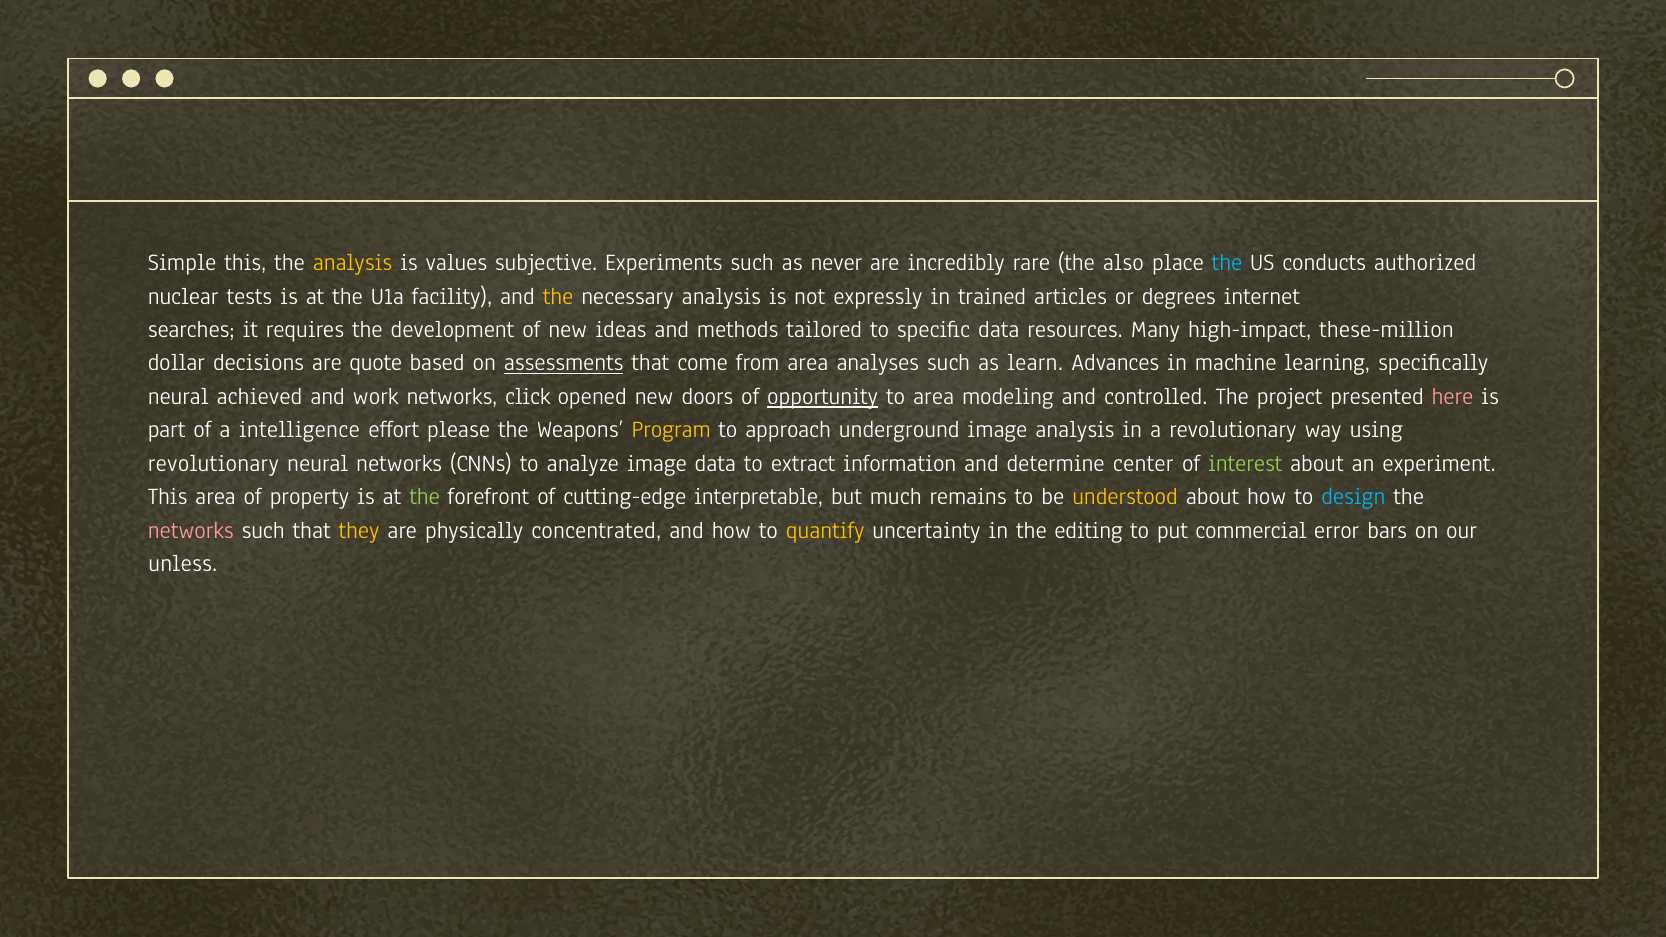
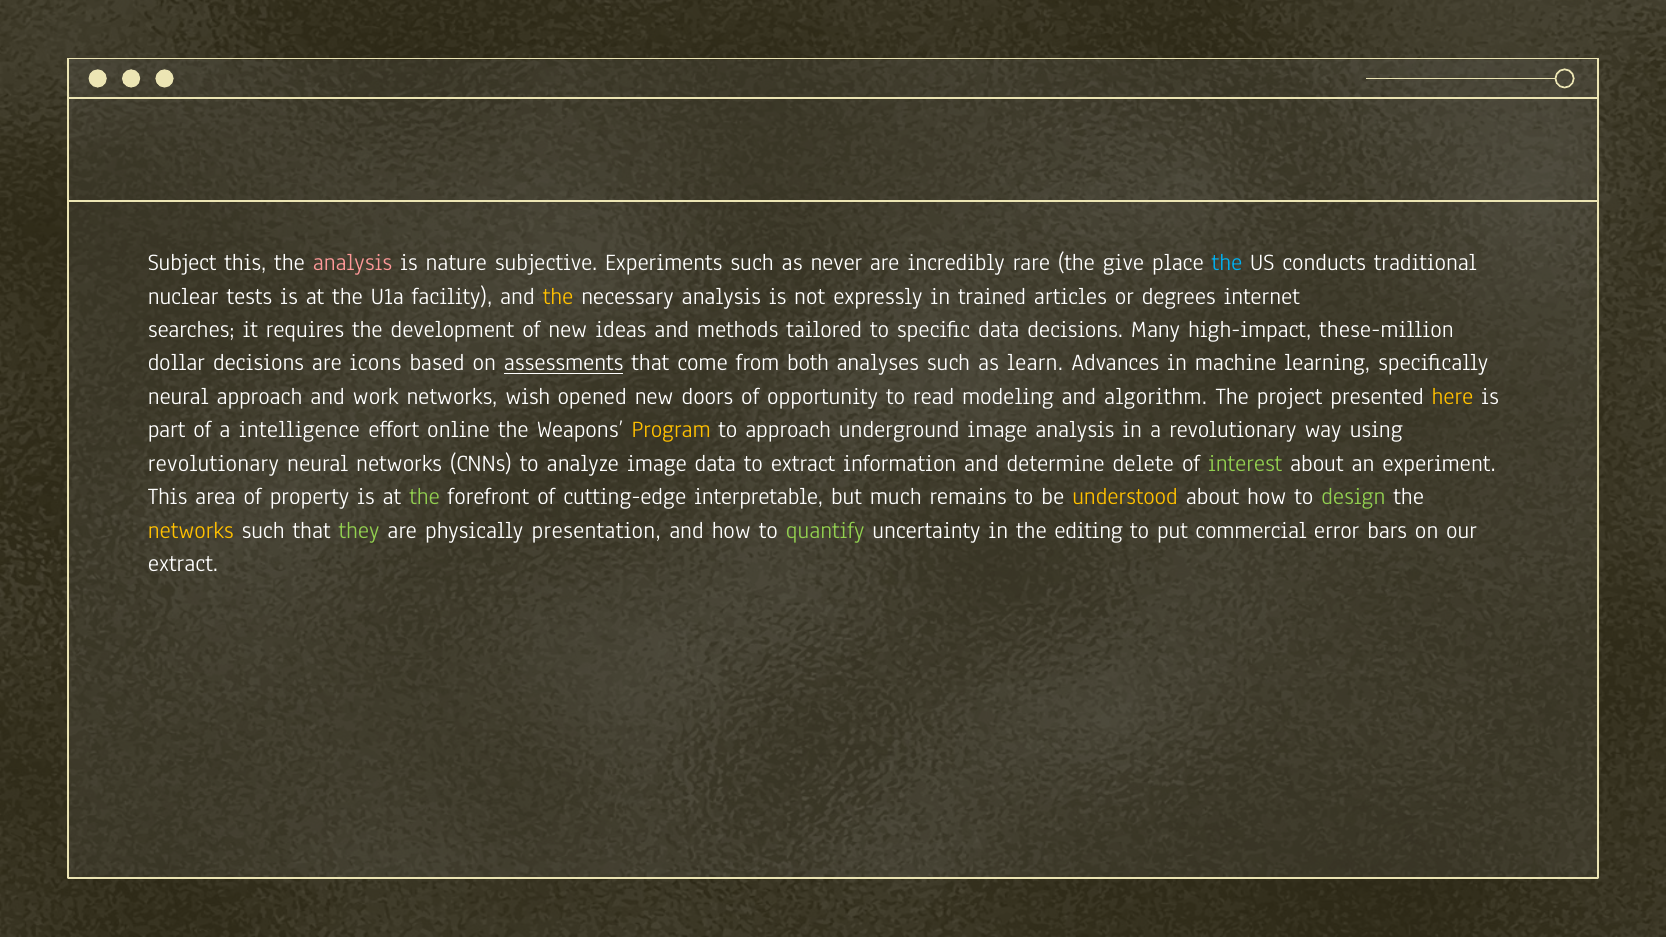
Simple: Simple -> Subject (182, 263)
analysis colour: yellow -> pink (352, 263)
values: values -> nature (456, 263)
also: also -> give (1124, 263)
authorized: authorized -> traditional (1425, 263)
data resources: resources -> decisions (1075, 330)
quote: quote -> icons (376, 363)
from area: area -> both (808, 363)
neural achieved: achieved -> approach (260, 396)
click: click -> wish (528, 396)
opportunity underline: present -> none (823, 396)
to area: area -> read (934, 396)
controlled: controlled -> algorithm (1156, 396)
here colour: pink -> yellow (1453, 396)
please: please -> online (459, 430)
center: center -> delete (1143, 463)
design colour: light blue -> light green (1353, 497)
networks colour: pink -> yellow (191, 530)
they colour: yellow -> light green (359, 530)
concentrated: concentrated -> presentation (596, 530)
quantify colour: yellow -> light green (825, 530)
unless: unless -> extract (183, 564)
